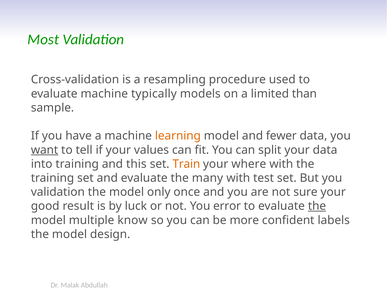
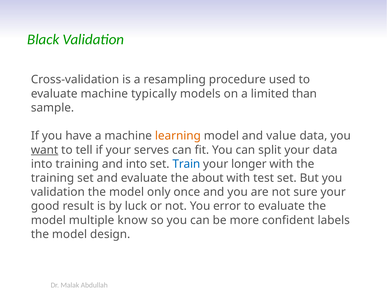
Most: Most -> Black (43, 40)
fewer: fewer -> value (281, 136)
values: values -> serves (152, 150)
and this: this -> into (136, 164)
Train colour: orange -> blue (186, 164)
where: where -> longer (249, 164)
many: many -> about (208, 178)
the underline: present -> none (317, 206)
